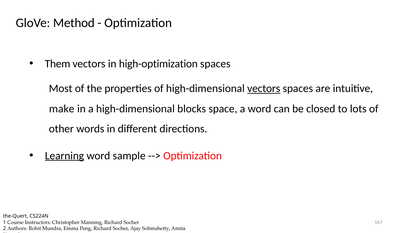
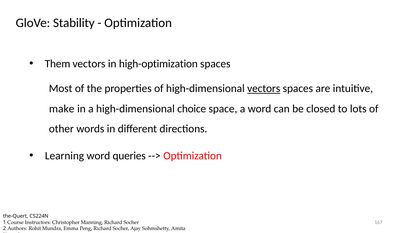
Method: Method -> Stability (74, 23)
blocks: blocks -> choice (192, 109)
Learning underline: present -> none (65, 156)
sample: sample -> queries (129, 156)
